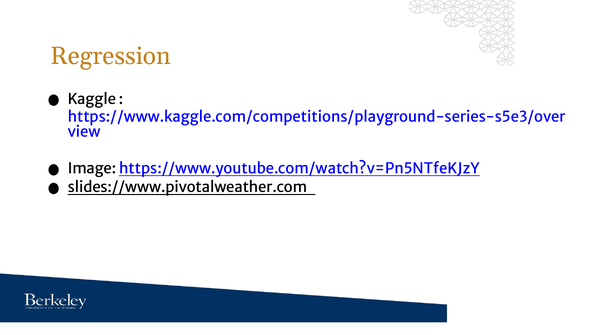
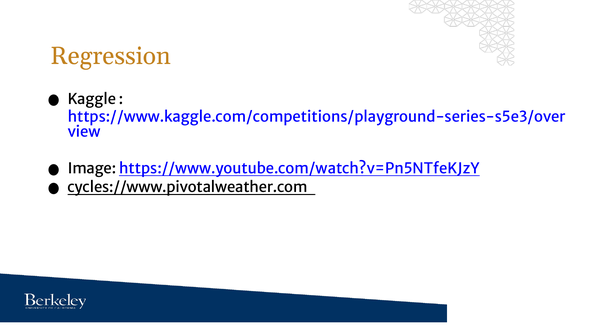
slides://www.pivotalweather.com: slides://www.pivotalweather.com -> cycles://www.pivotalweather.com (187, 187)
